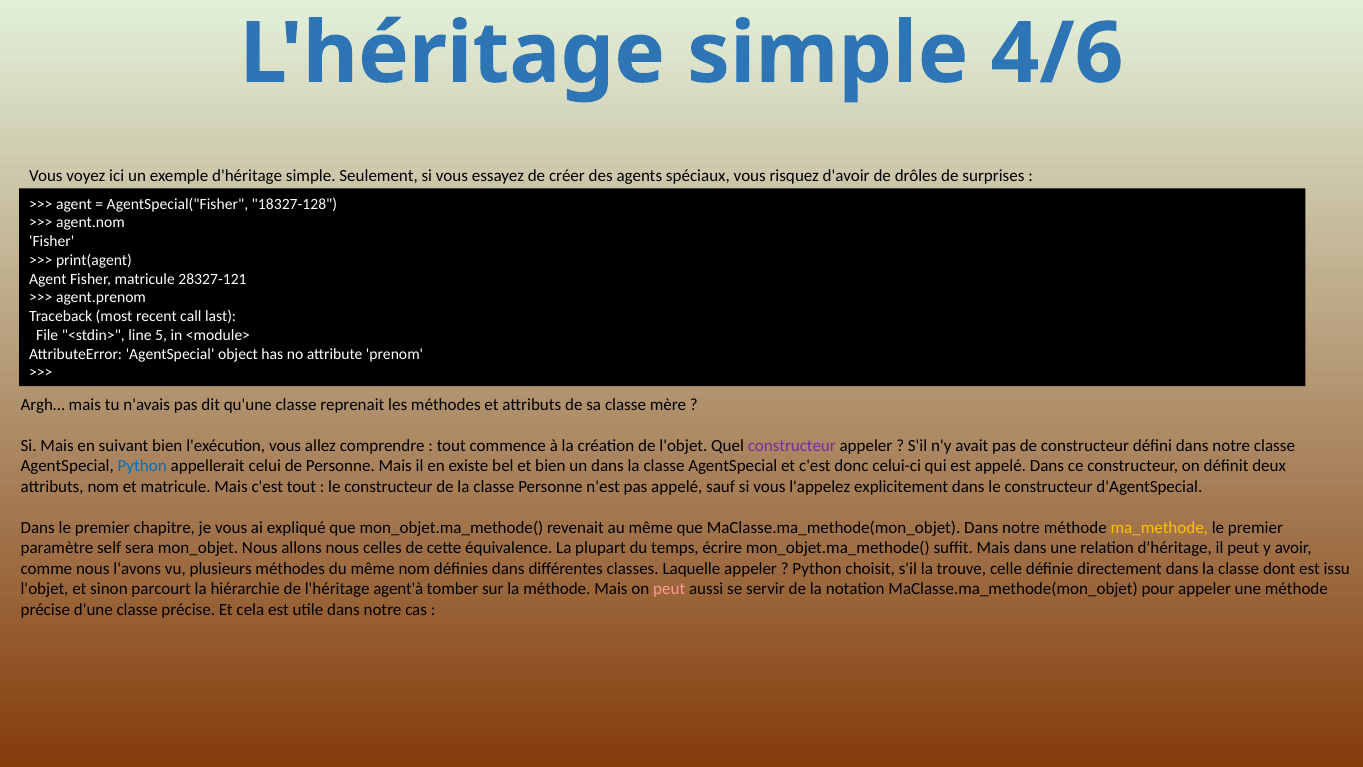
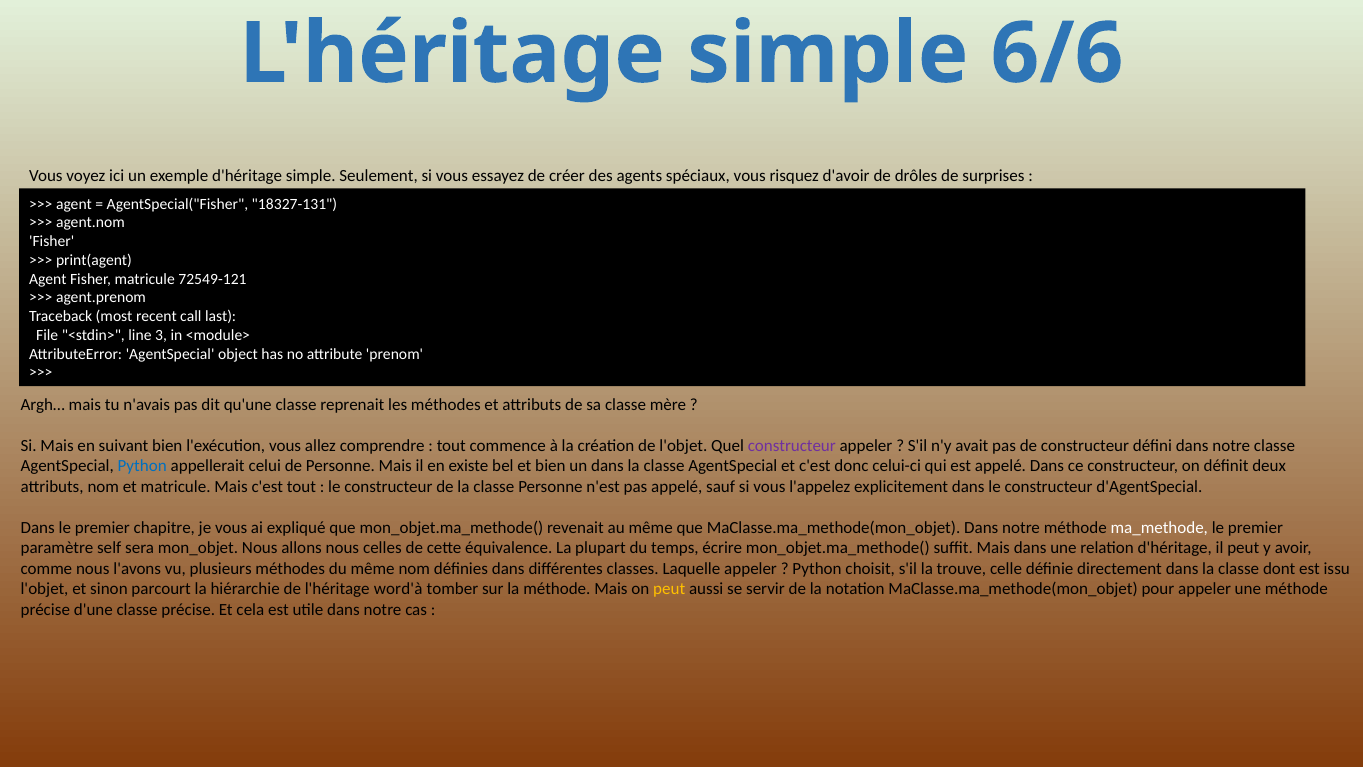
4/6: 4/6 -> 6/6 (1057, 54)
18327-128: 18327-128 -> 18327-131 (294, 204)
28327-121: 28327-121 -> 72549-121 (212, 279)
5: 5 -> 3 (161, 335)
ma_methode colour: yellow -> white (1159, 528)
agent'à: agent'à -> word'à (398, 589)
peut colour: pink -> yellow (669, 589)
